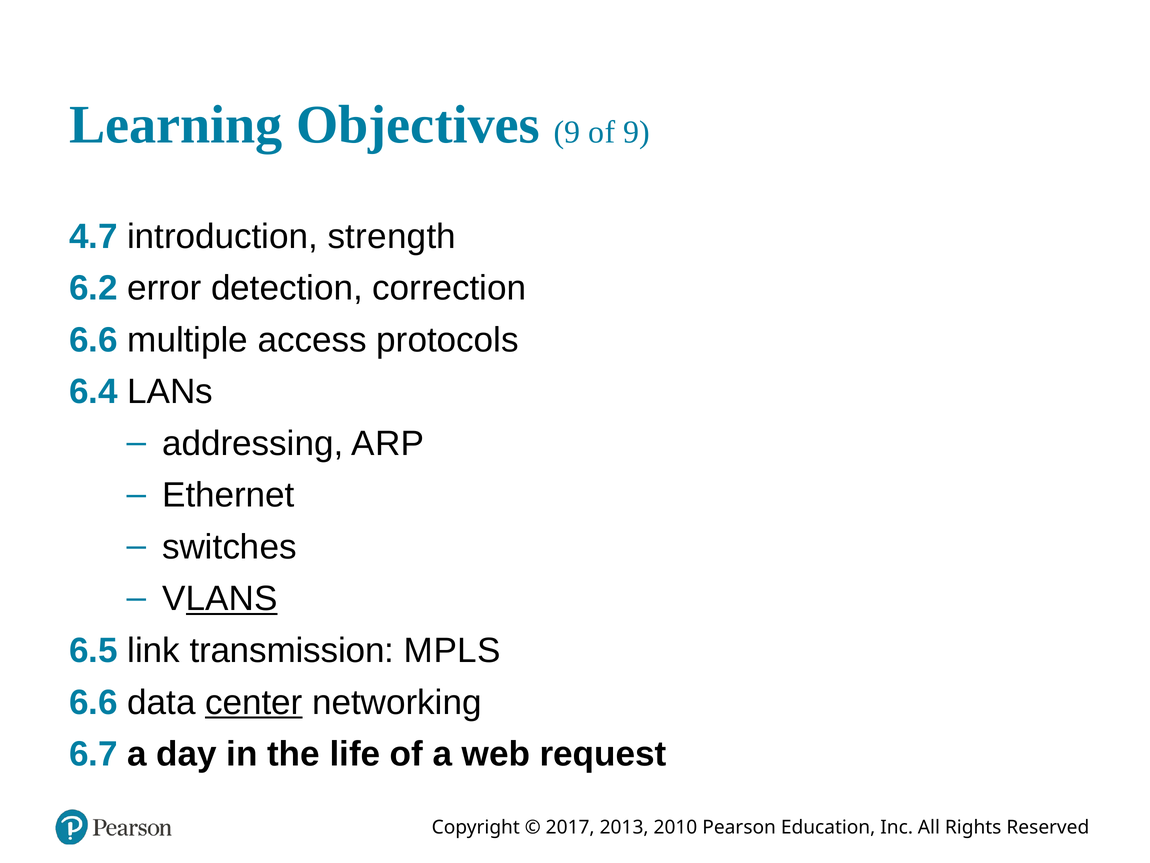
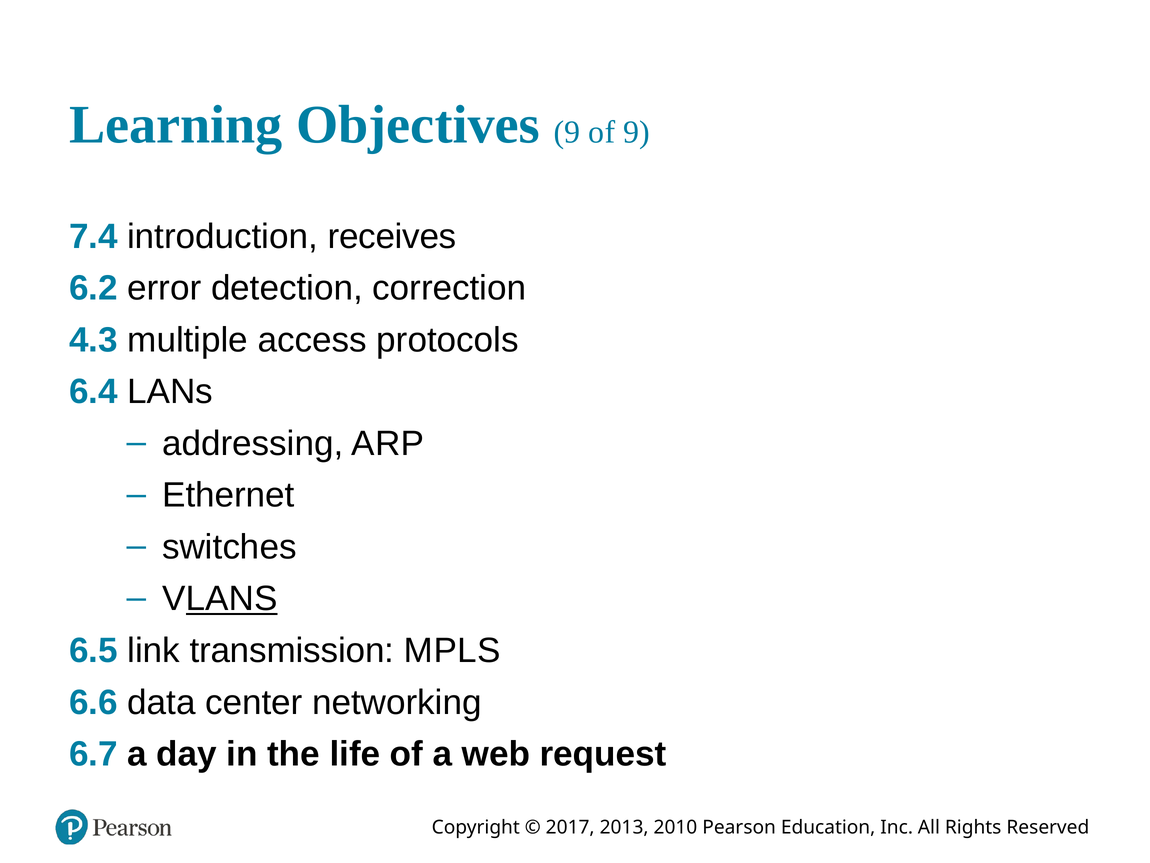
4.7: 4.7 -> 7.4 (93, 236)
strength: strength -> receives (392, 236)
6.6: 6.6 -> 4.3 (93, 340)
center underline: present -> none (254, 702)
